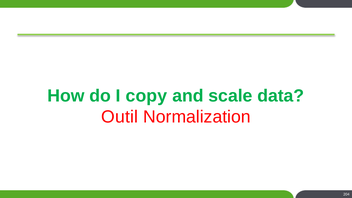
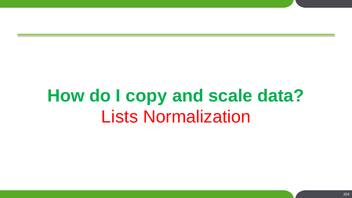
Outil: Outil -> Lists (120, 117)
